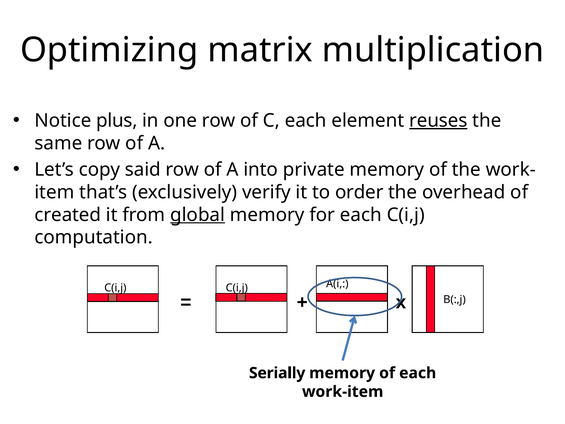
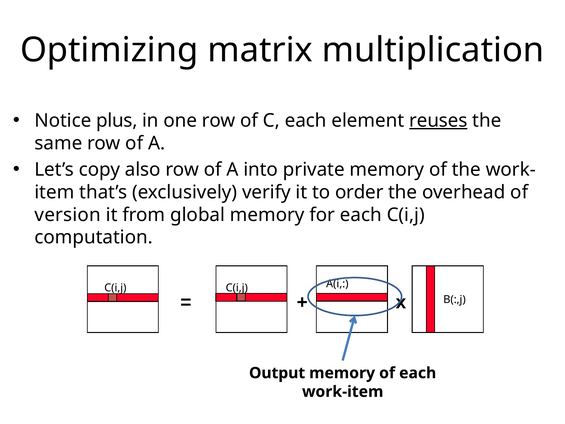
said: said -> also (143, 169)
created: created -> version (68, 215)
global underline: present -> none (198, 215)
Serially: Serially -> Output (277, 373)
